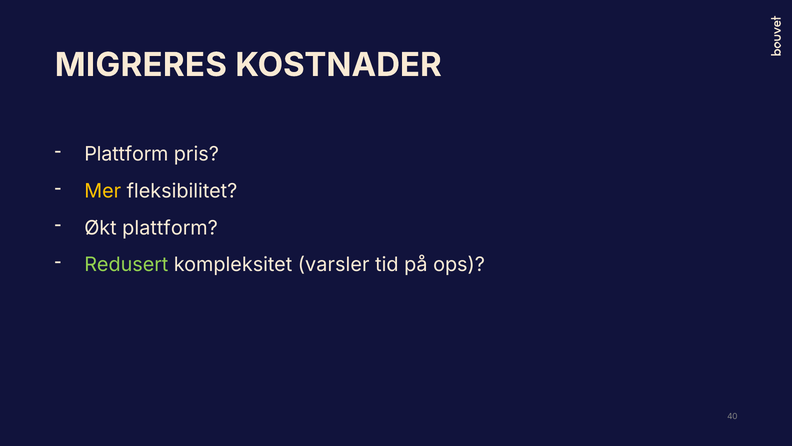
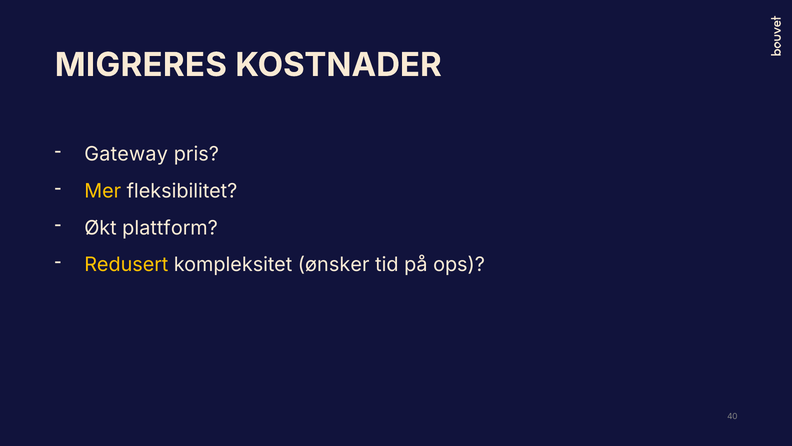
Plattform: Plattform -> Gateway (126, 154)
Redusert colour: light green -> yellow (126, 265)
varsler: varsler -> ønsker (334, 265)
